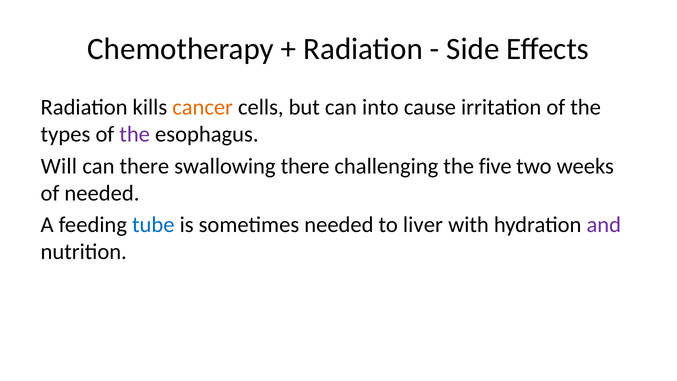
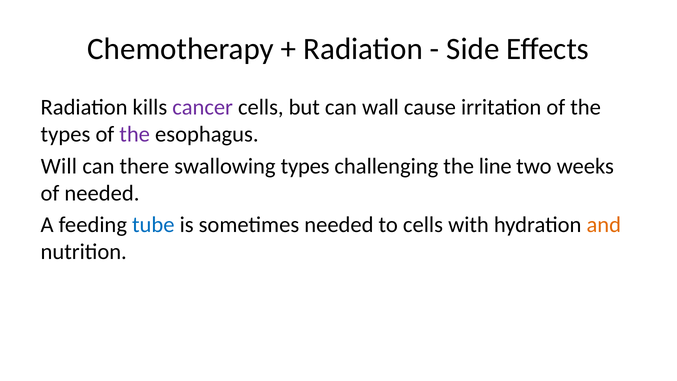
cancer colour: orange -> purple (203, 107)
into: into -> wall (380, 107)
swallowing there: there -> types (305, 166)
five: five -> line (495, 166)
to liver: liver -> cells (423, 225)
and colour: purple -> orange (604, 225)
